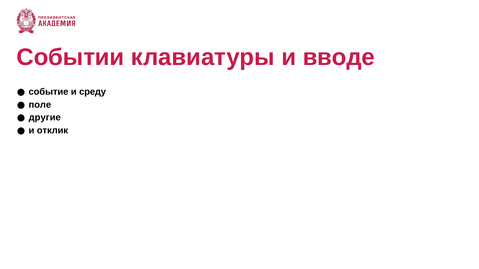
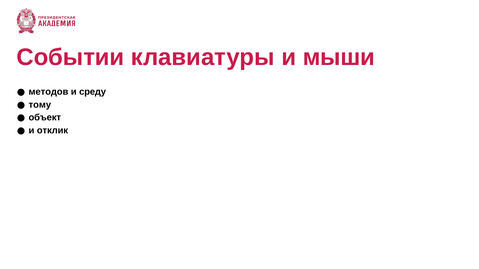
вводе: вводе -> мыши (339, 57)
событие: событие -> методов (48, 92)
поле: поле -> тому (40, 105)
другие: другие -> объект (45, 118)
